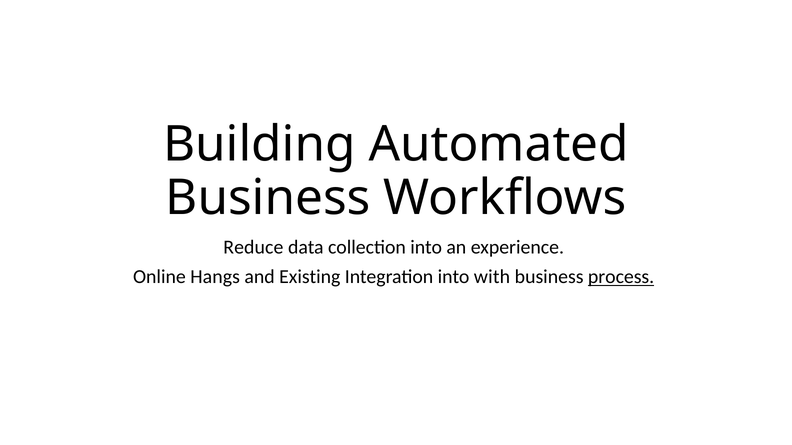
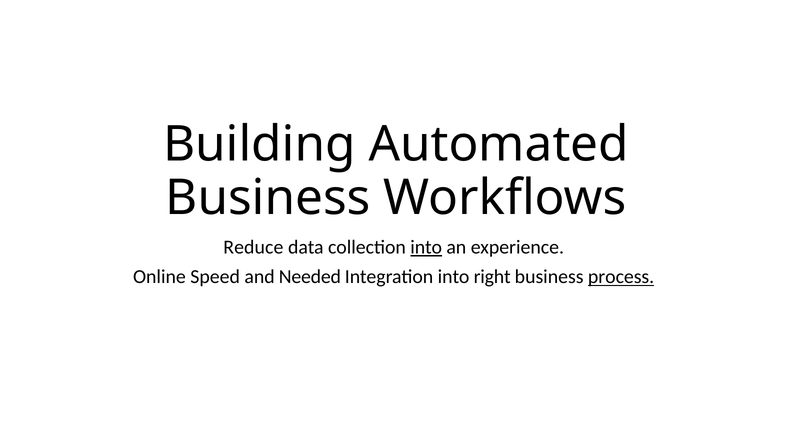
into underline: none -> present (426, 248)
Hangs: Hangs -> Speed (215, 277)
Existing: Existing -> Needed (310, 277)
with: with -> right (492, 277)
